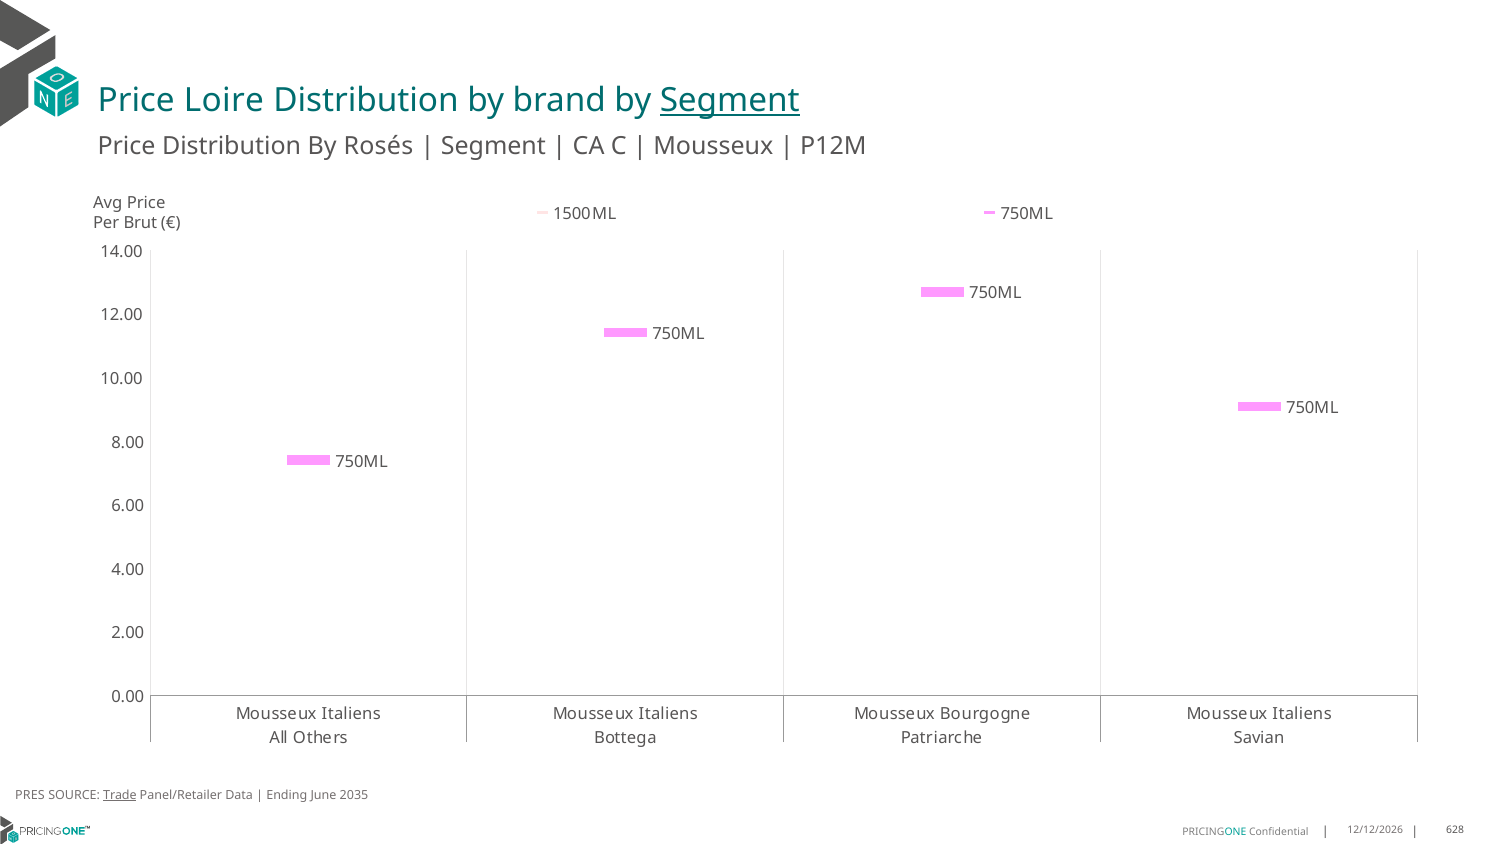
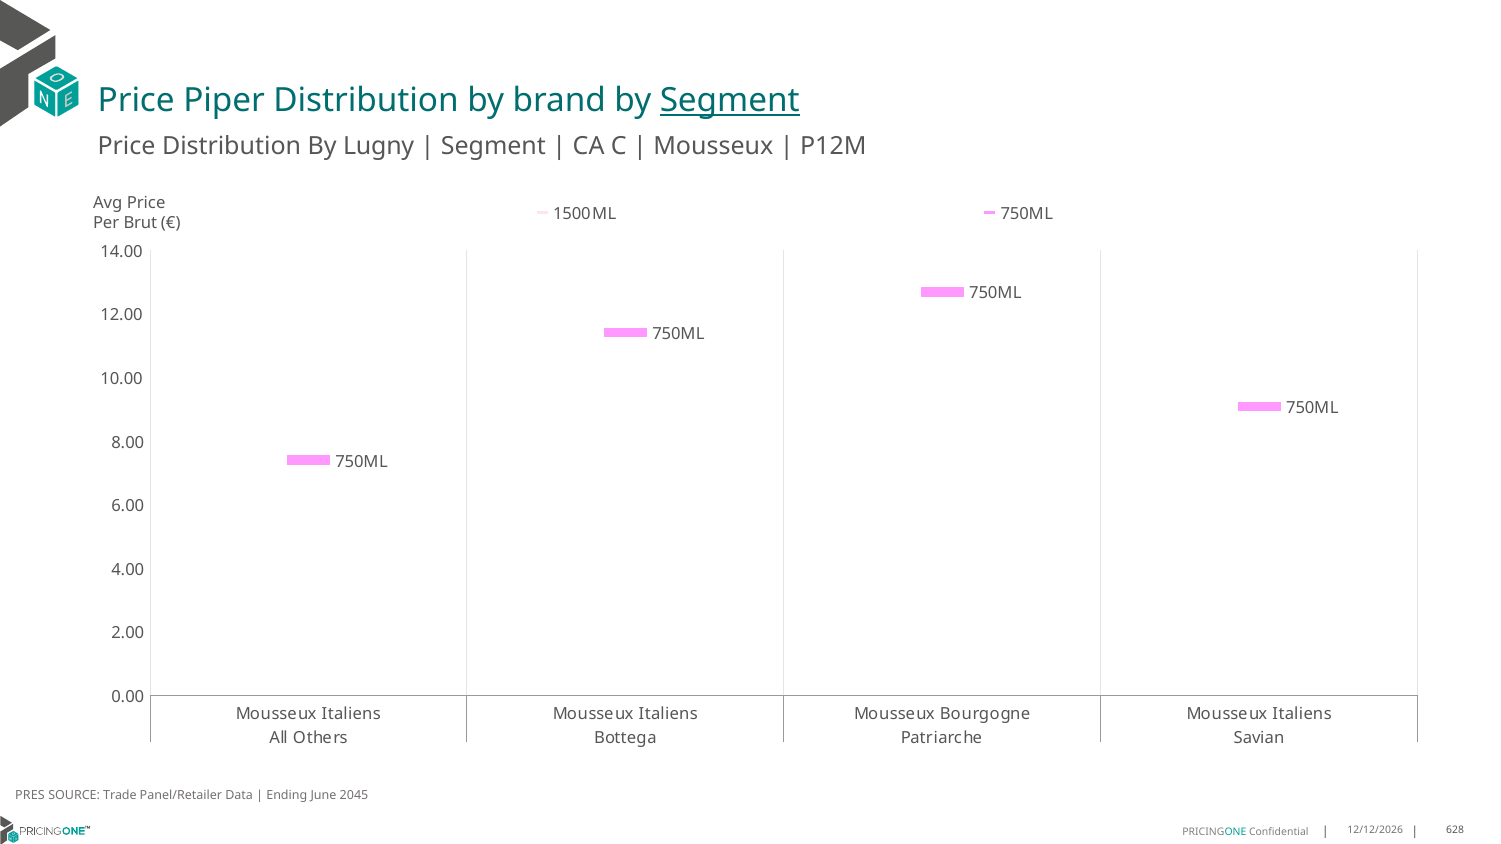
Loire: Loire -> Piper (224, 101)
Rosés: Rosés -> Lugny (379, 146)
Trade underline: present -> none (120, 795)
2035: 2035 -> 2045 (354, 795)
